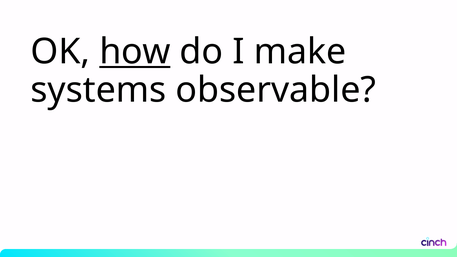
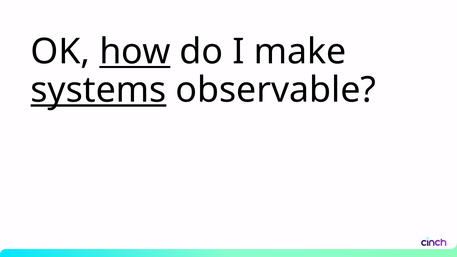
systems underline: none -> present (98, 90)
